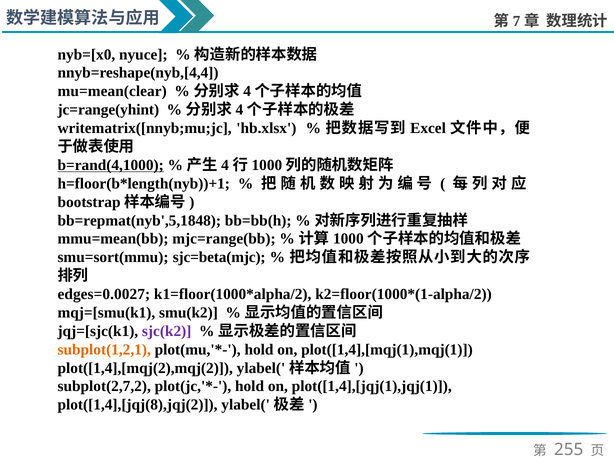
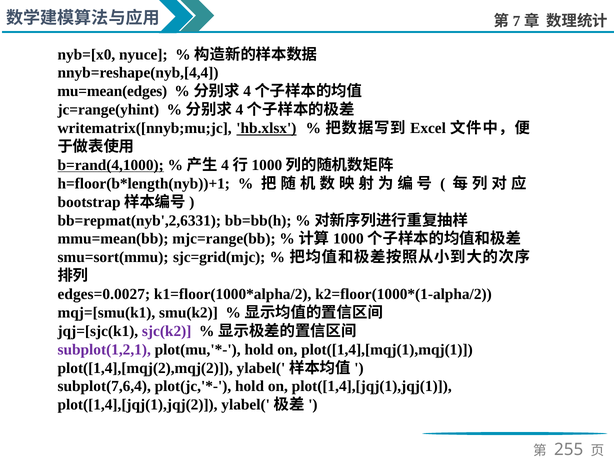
mu=mean(clear: mu=mean(clear -> mu=mean(edges (112, 91)
hb.xlsx underline: none -> present (266, 128)
bb=repmat(nyb',5,1848: bb=repmat(nyb',5,1848 -> bb=repmat(nyb',2,6331 (139, 220)
sjc=beta(mjc: sjc=beta(mjc -> sjc=grid(mjc (219, 257)
subplot(1,2,1 colour: orange -> purple (104, 349)
subplot(2,7,2: subplot(2,7,2 -> subplot(7,6,4 (104, 386)
plot([1,4],[jqj(8),jqj(2: plot([1,4],[jqj(8),jqj(2 -> plot([1,4],[jqj(1),jqj(2 (138, 404)
